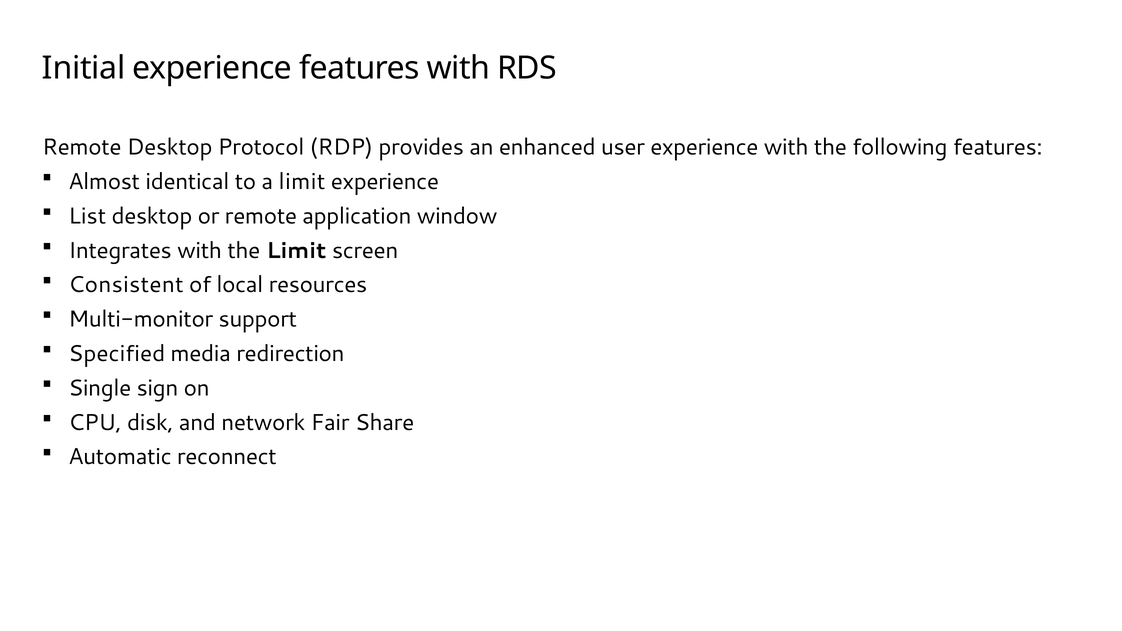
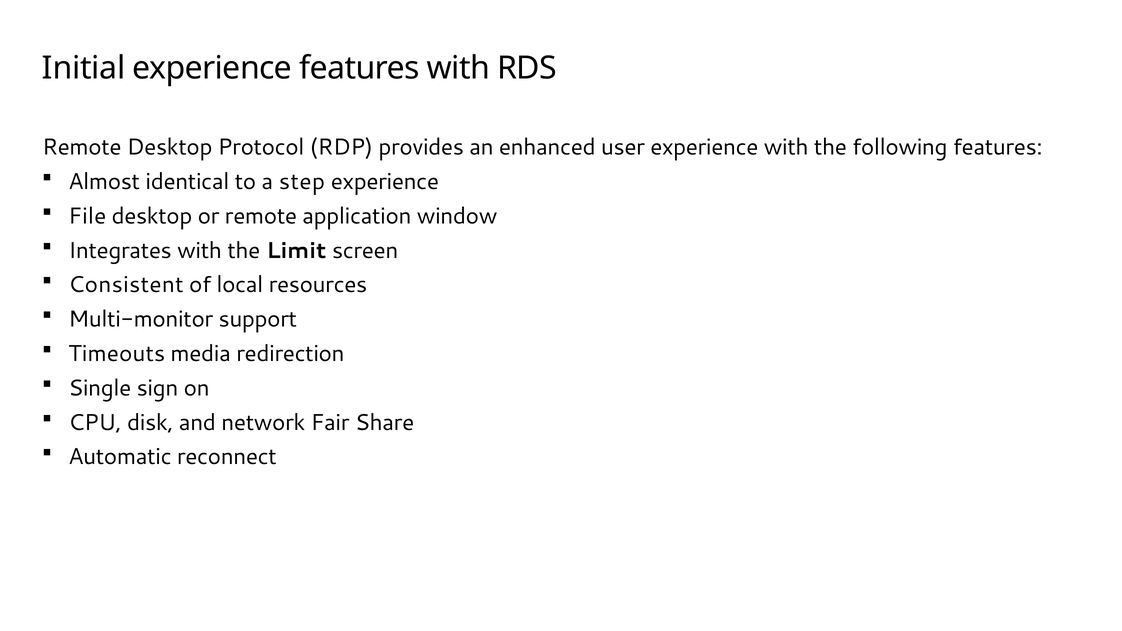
a limit: limit -> step (302, 182)
List: List -> File (87, 216)
Specified: Specified -> Timeouts (117, 354)
